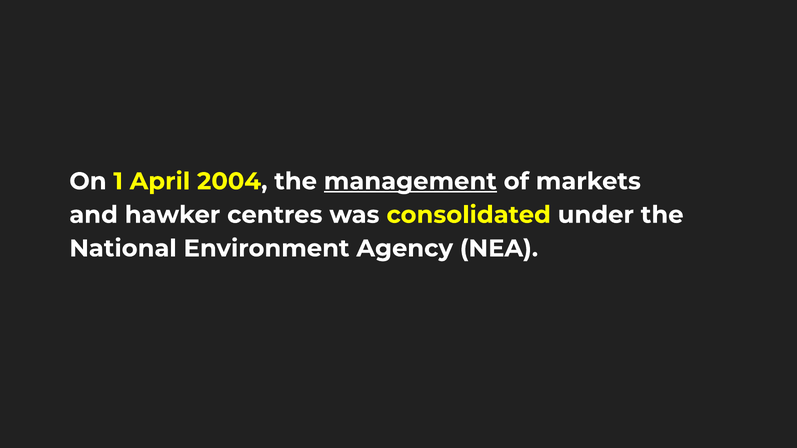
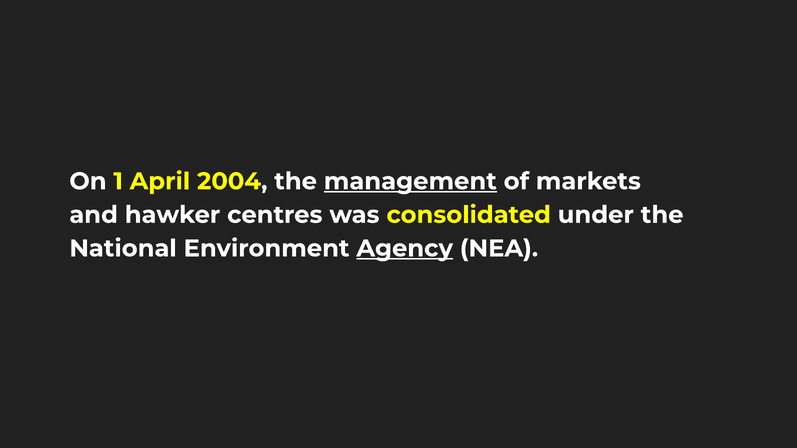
Agency underline: none -> present (405, 249)
